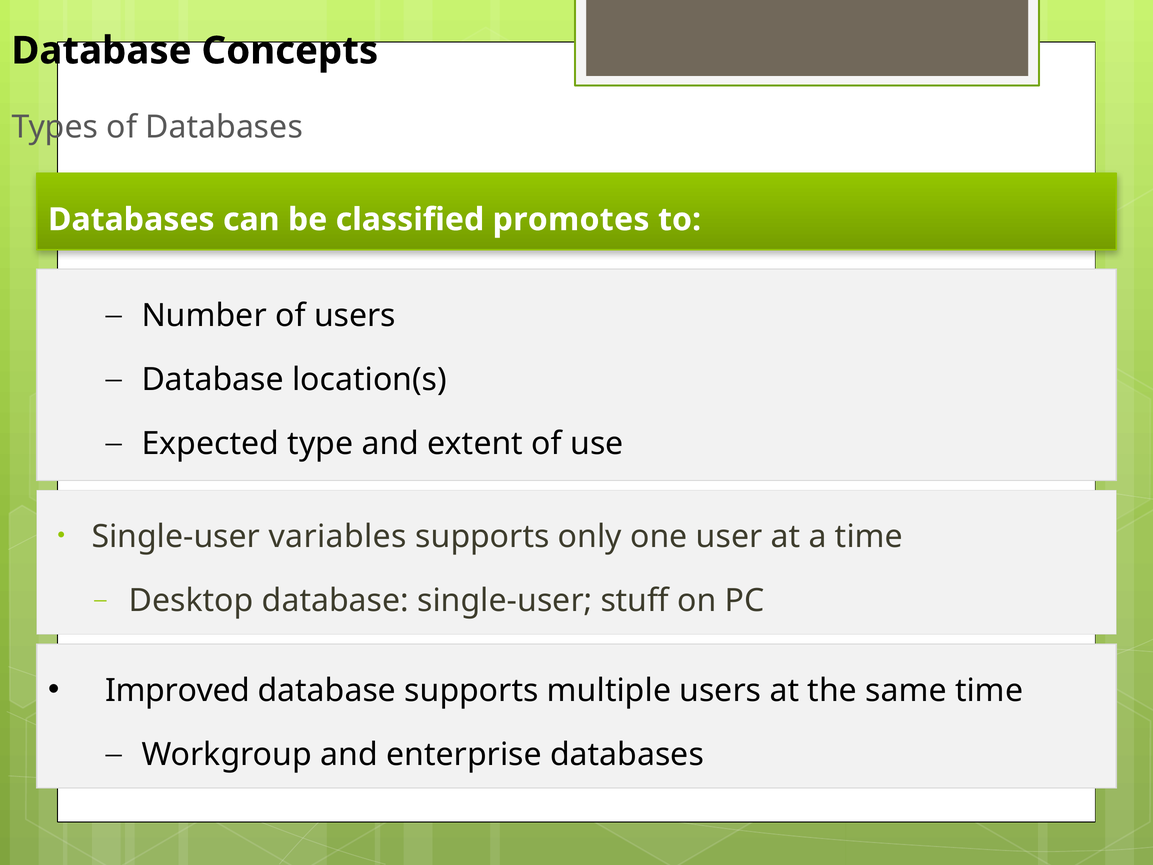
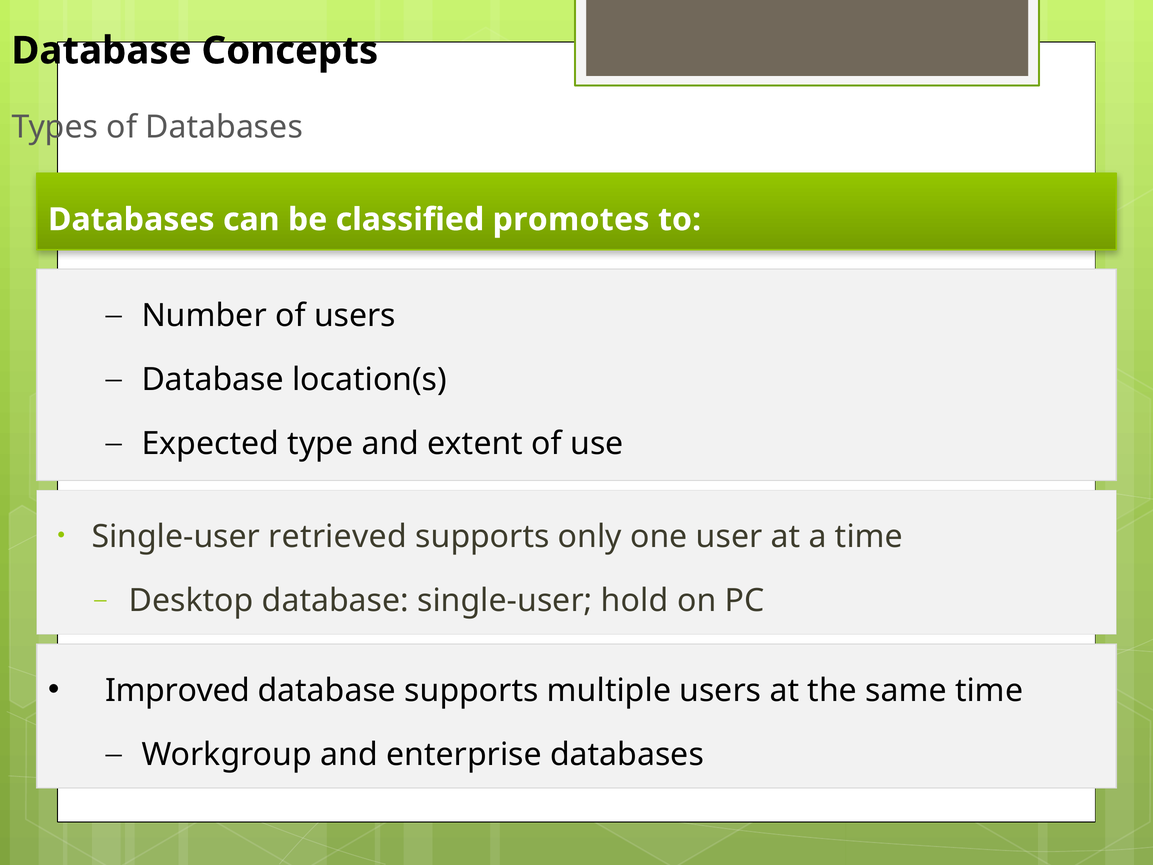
variables: variables -> retrieved (338, 536)
stuff: stuff -> hold (635, 601)
